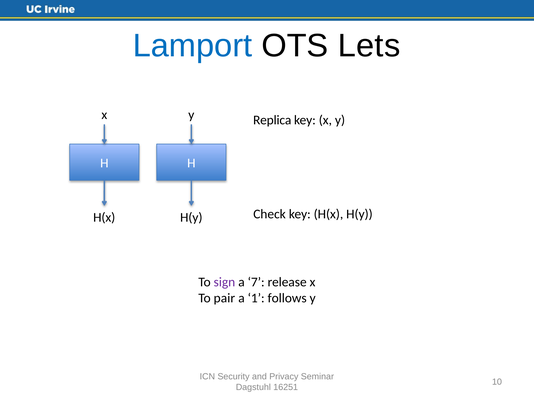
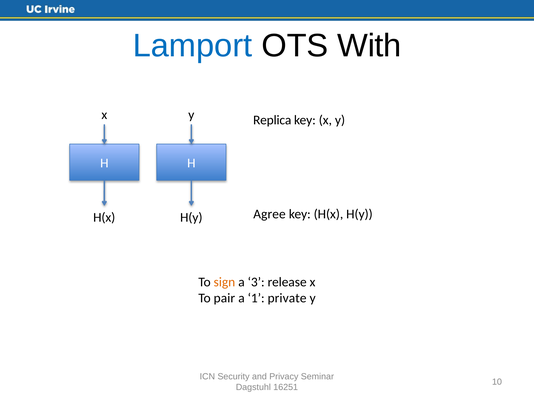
Lets: Lets -> With (369, 46)
Check: Check -> Agree (269, 214)
sign colour: purple -> orange (224, 282)
7: 7 -> 3 (256, 282)
follows: follows -> private (287, 299)
